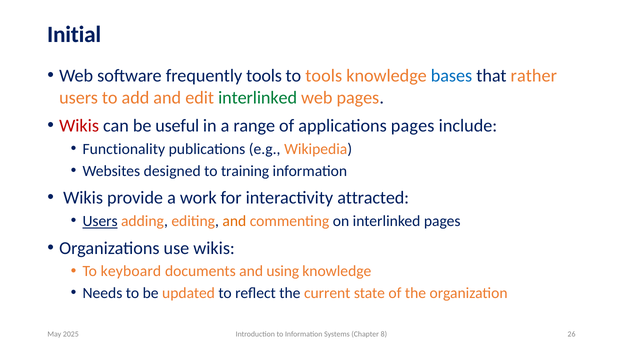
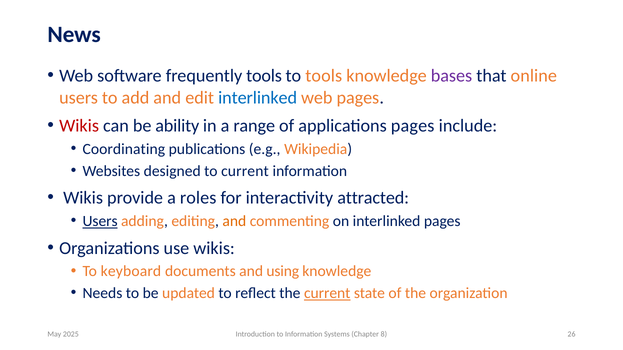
Initial: Initial -> News (74, 35)
bases colour: blue -> purple (451, 76)
rather: rather -> online (534, 76)
interlinked colour: green -> blue (258, 98)
useful: useful -> ability (177, 126)
Functionality: Functionality -> Coordinating (124, 149)
to training: training -> current (245, 171)
work: work -> roles (198, 198)
current underline: none -> present (327, 294)
